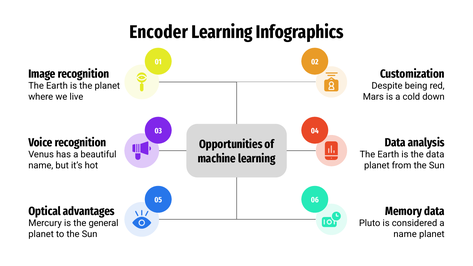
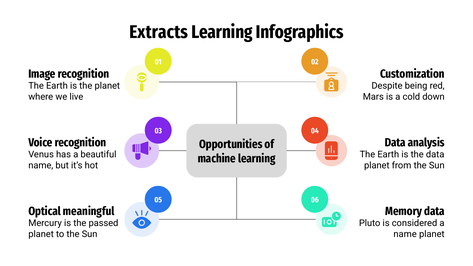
Encoder: Encoder -> Extracts (159, 32)
advantages: advantages -> meaningful (89, 211)
general: general -> passed (103, 223)
